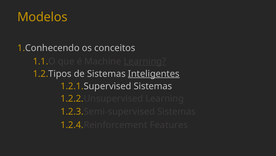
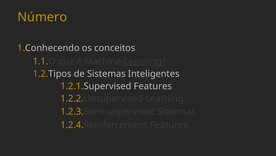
Modelos: Modelos -> Número (42, 17)
Inteligentes underline: present -> none (154, 73)
1.2.1.Supervised Sistemas: Sistemas -> Features (153, 86)
